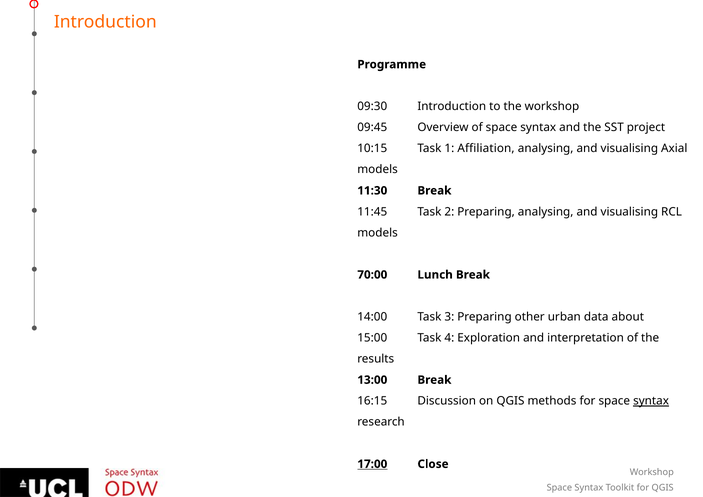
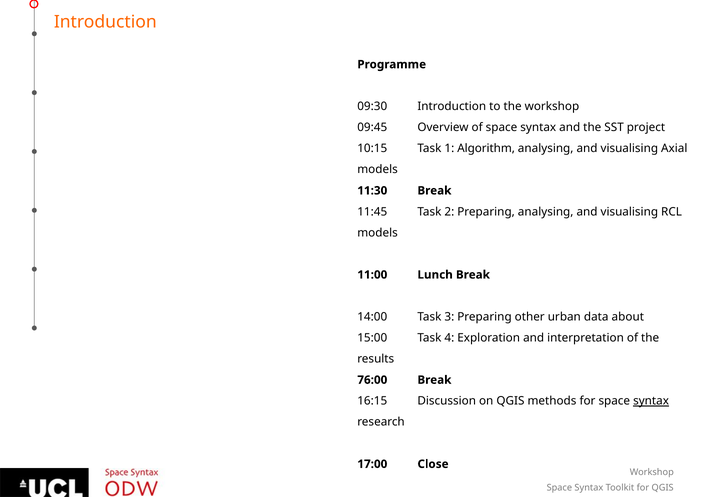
Affiliation: Affiliation -> Algorithm (486, 149)
70:00: 70:00 -> 11:00 (372, 275)
13:00: 13:00 -> 76:00 (372, 380)
17:00 underline: present -> none (372, 464)
